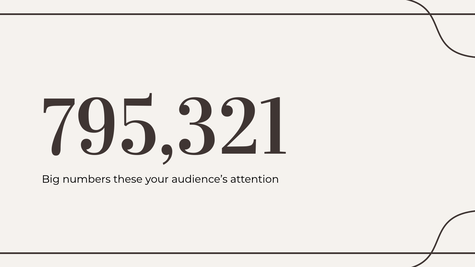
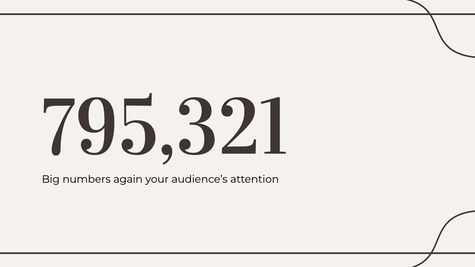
these: these -> again (128, 179)
